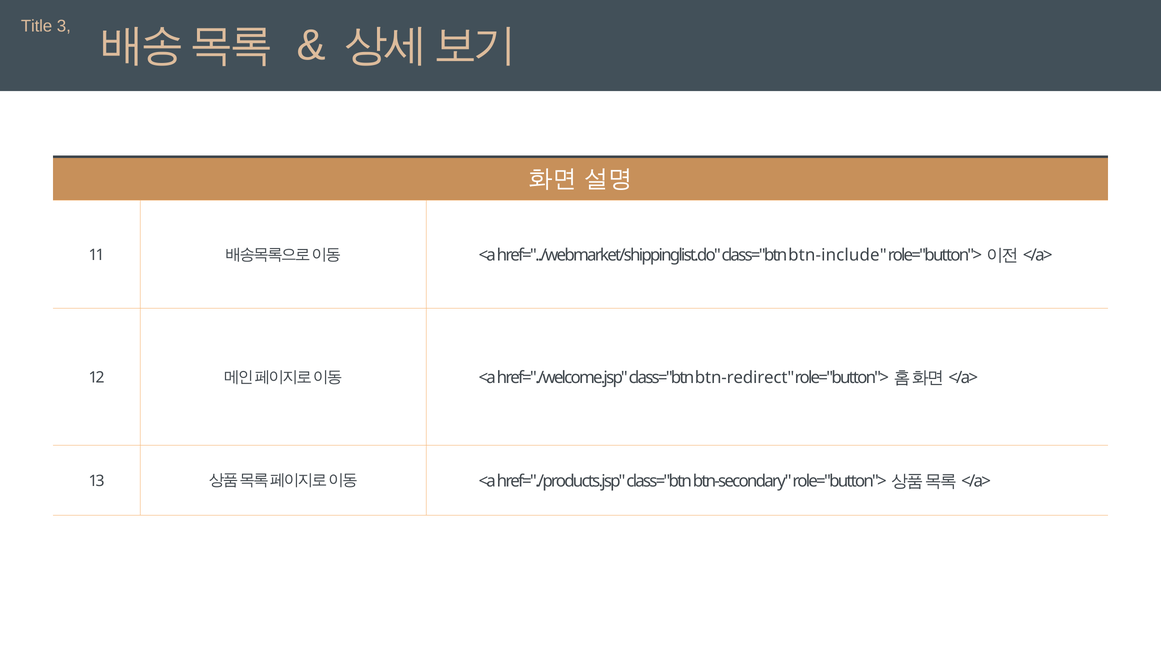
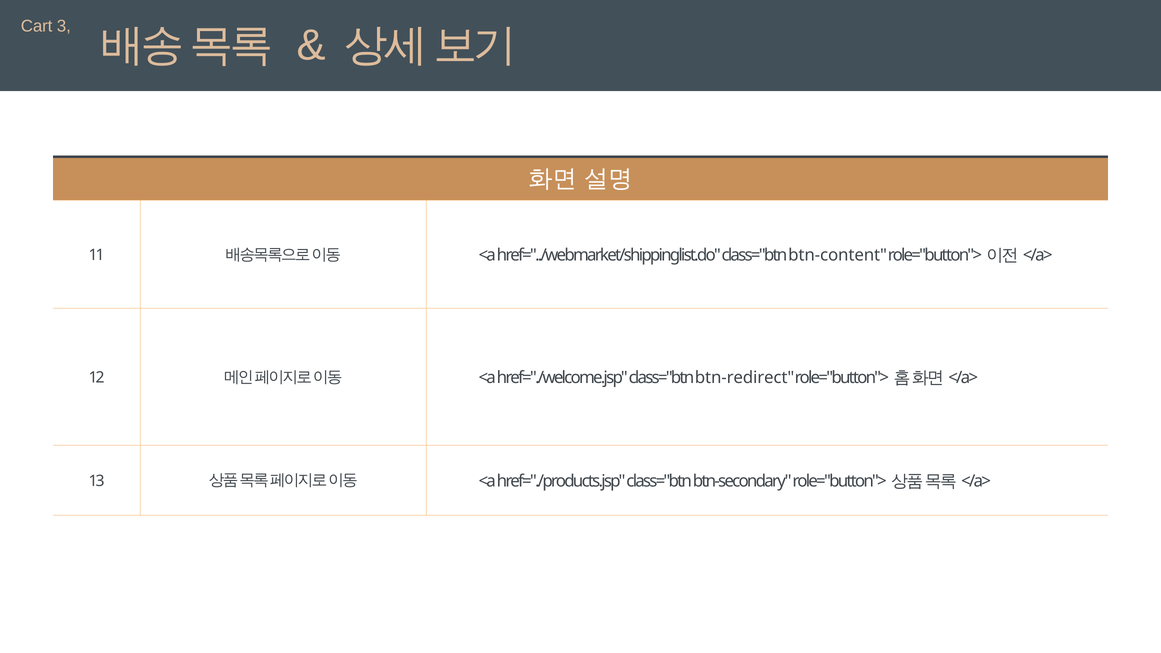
Title: Title -> Cart (37, 26)
btn-include: btn-include -> btn-content (838, 255)
